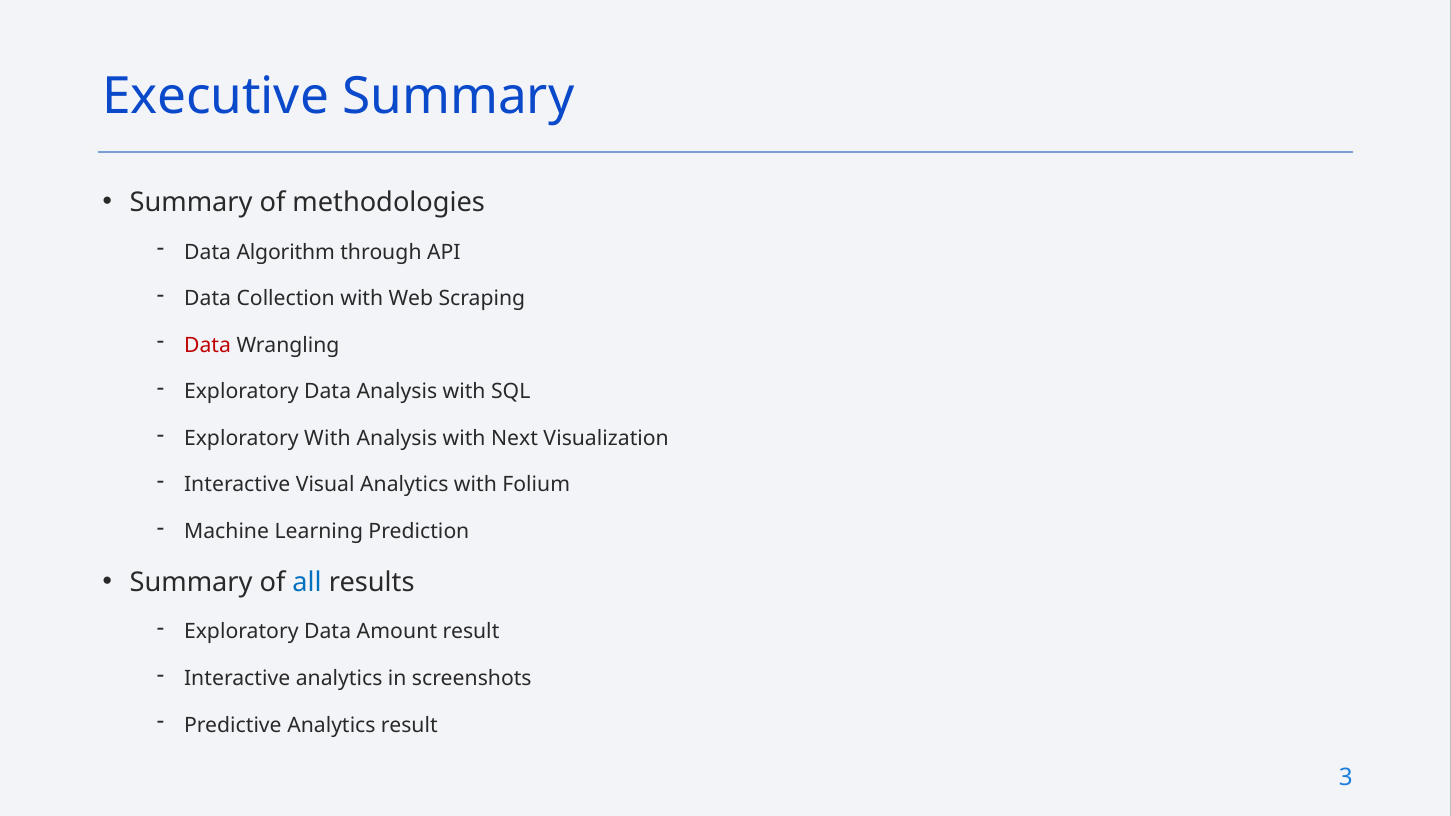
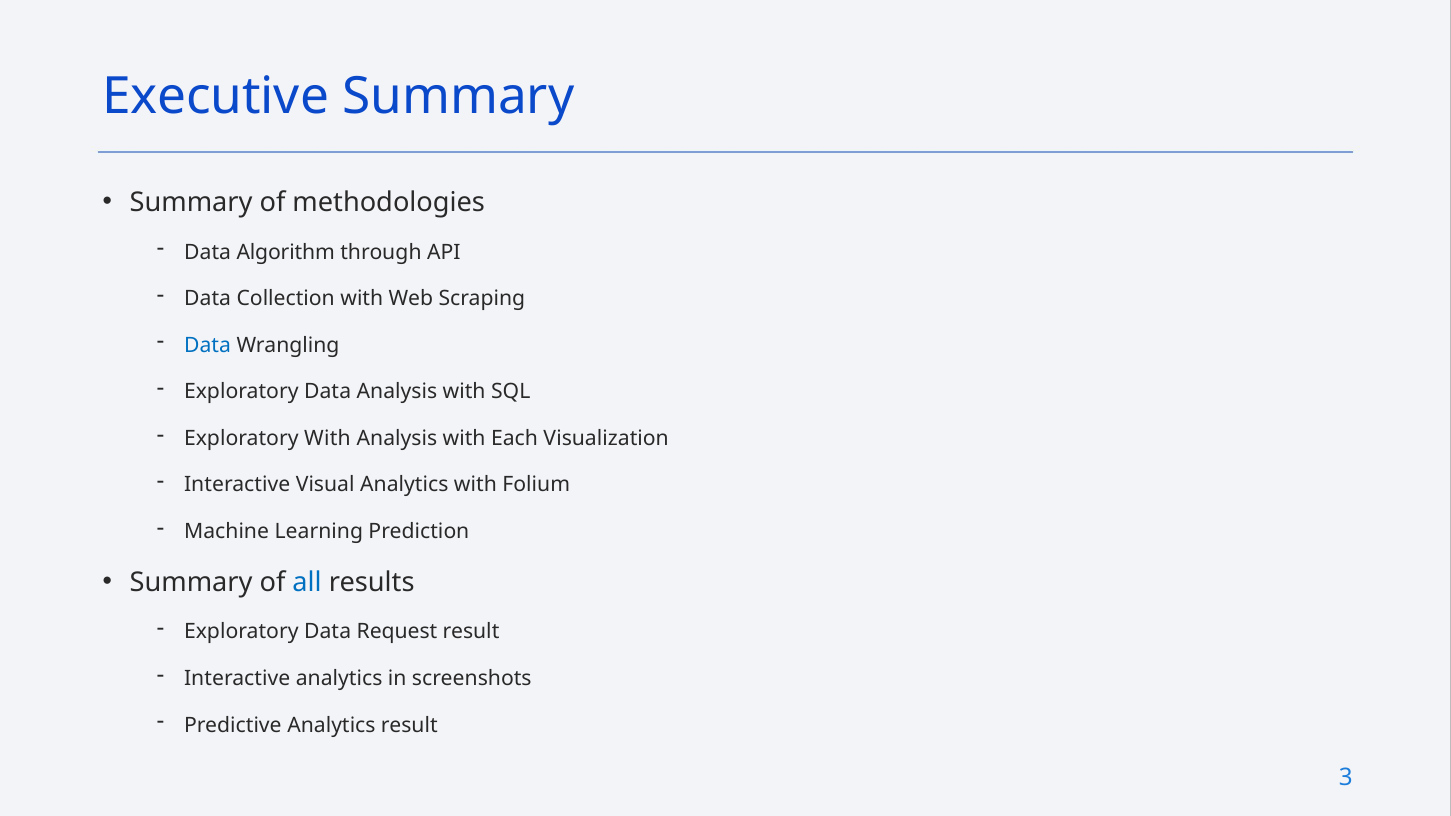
Data colour: red -> blue (208, 345)
Next: Next -> Each (515, 439)
Amount: Amount -> Request (397, 632)
